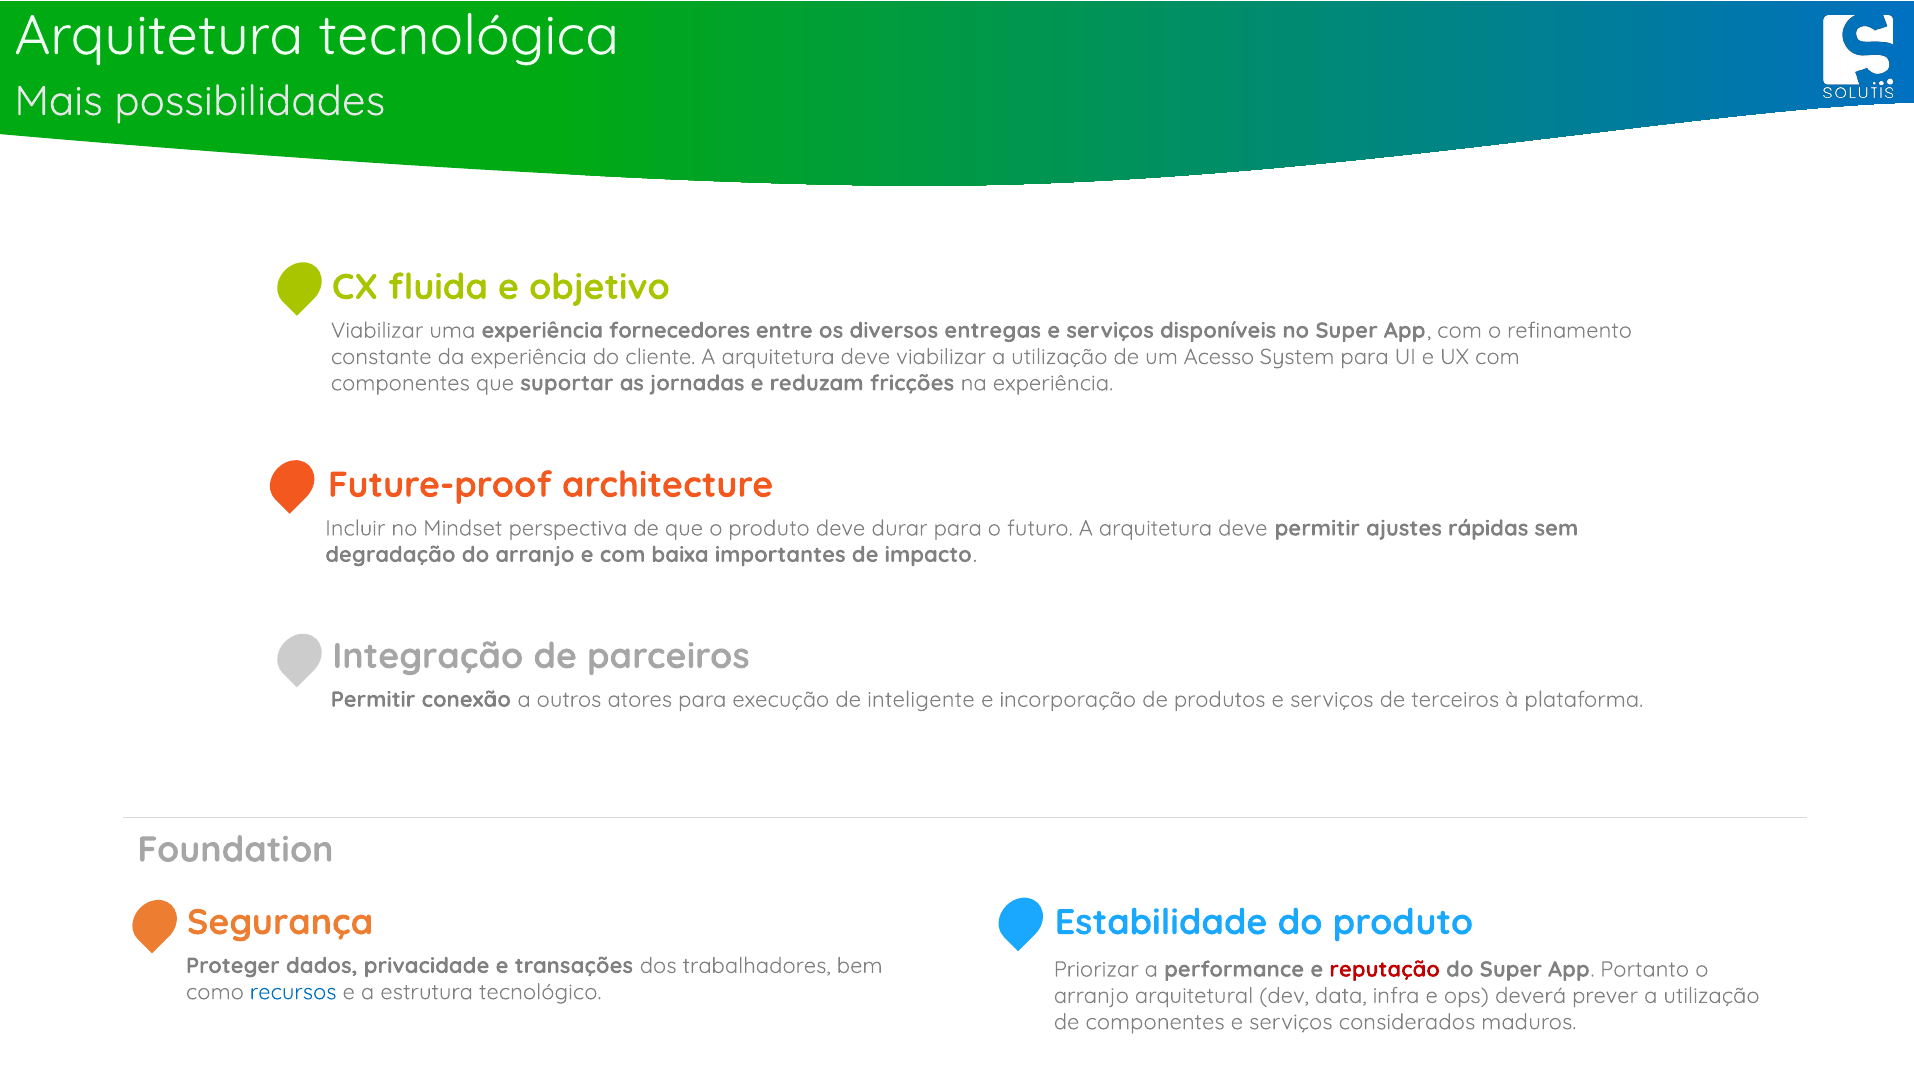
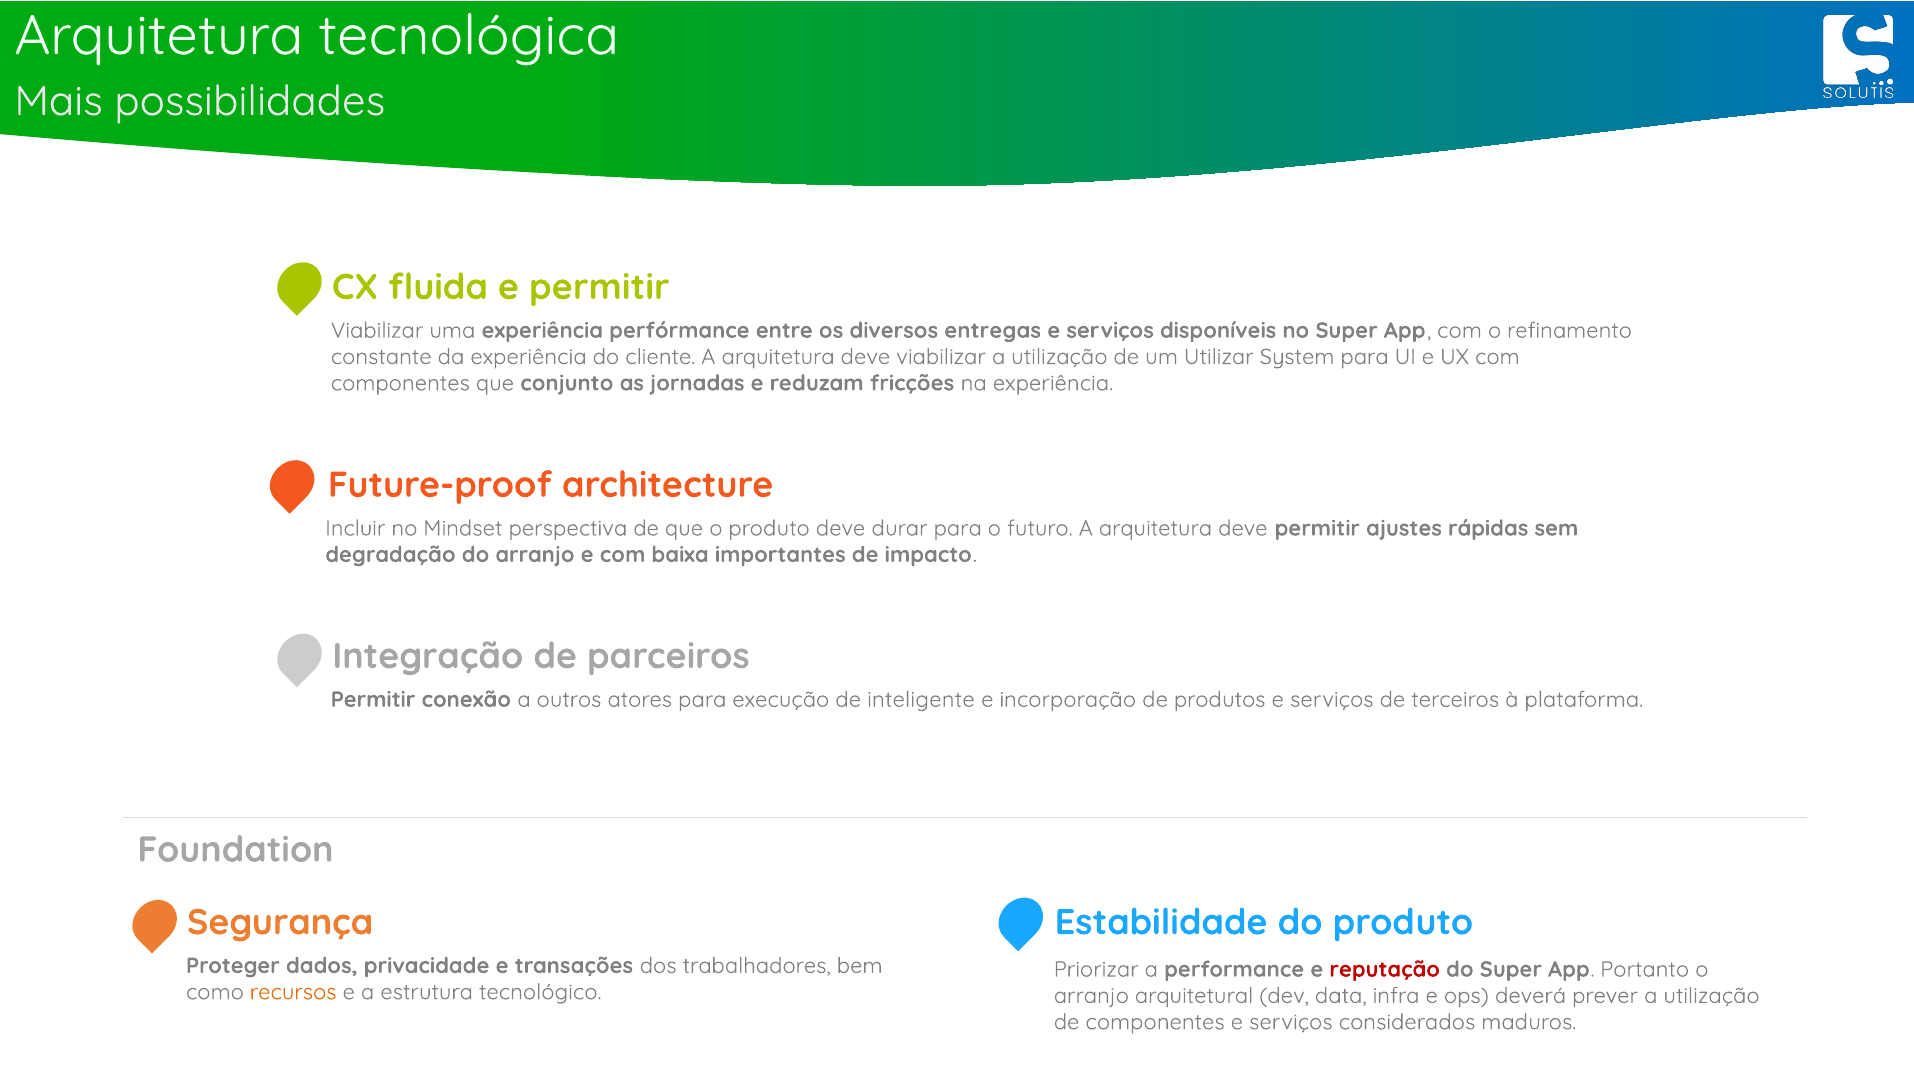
e objetivo: objetivo -> permitir (599, 287)
fornecedores: fornecedores -> perfórmance (679, 330)
Acesso: Acesso -> Utilizar (1219, 357)
suportar: suportar -> conjunto (567, 383)
recursos colour: blue -> orange (293, 992)
